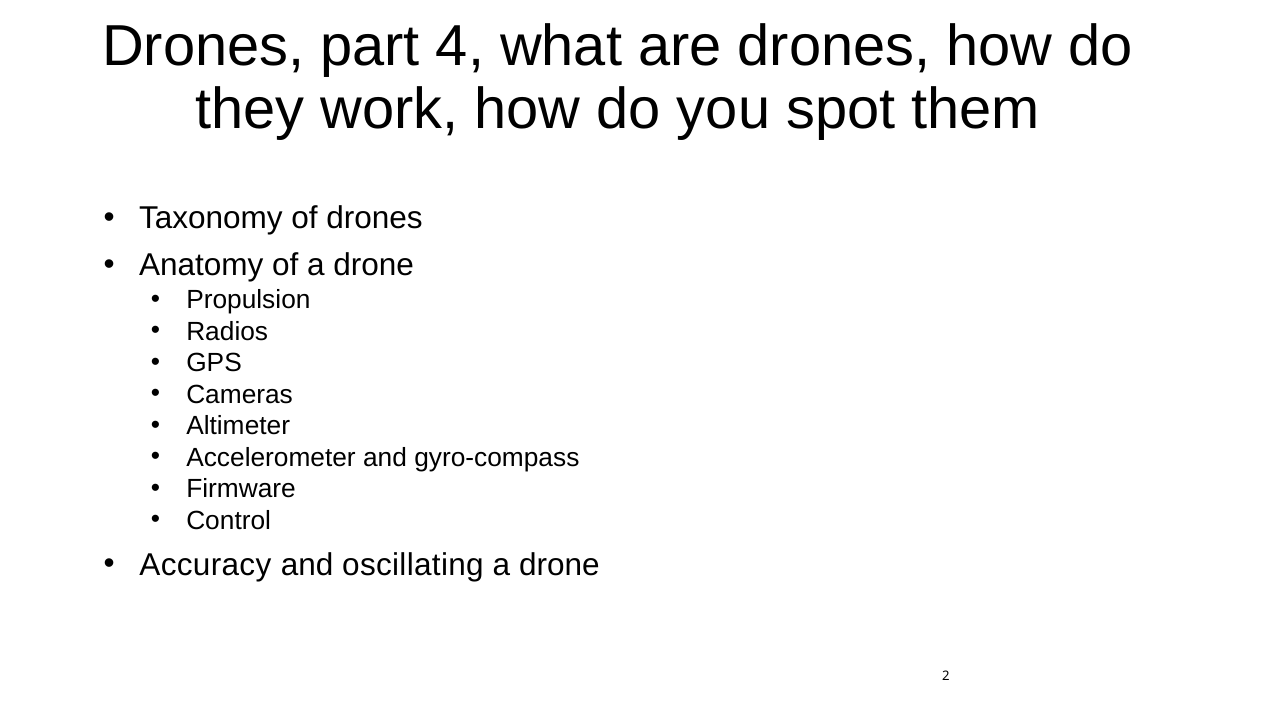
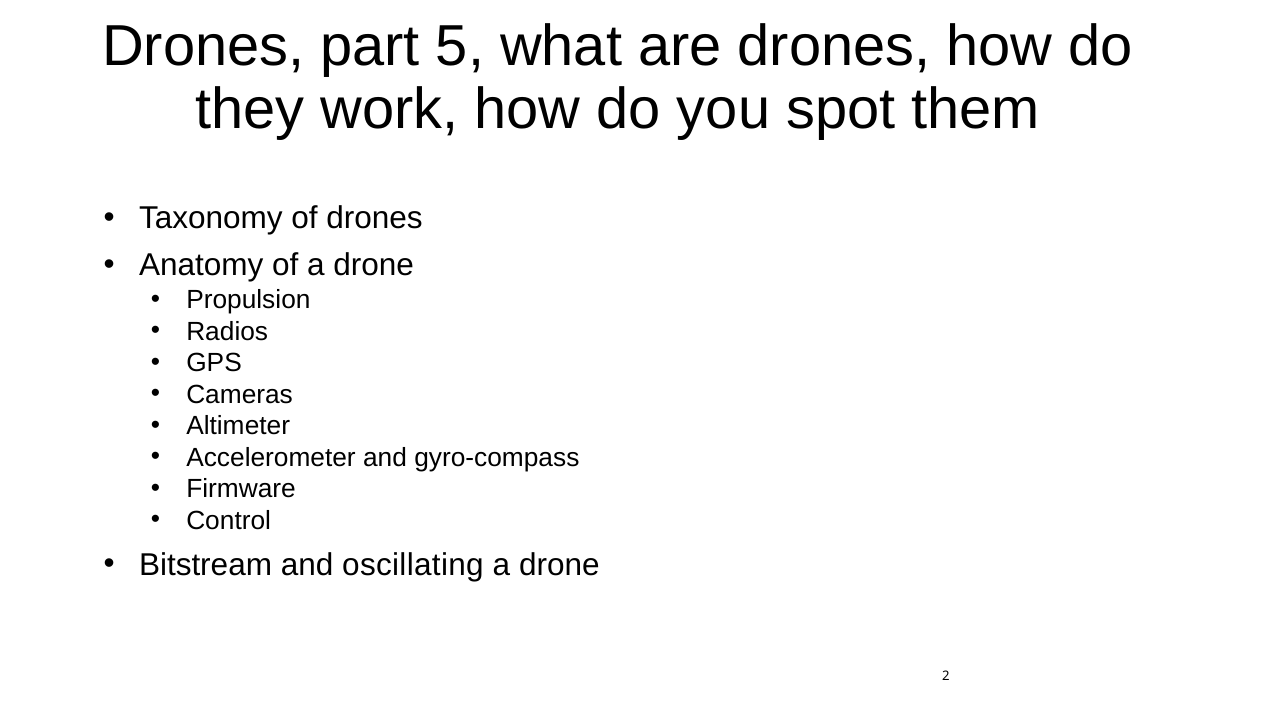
4: 4 -> 5 (460, 47)
Accuracy: Accuracy -> Bitstream (206, 565)
